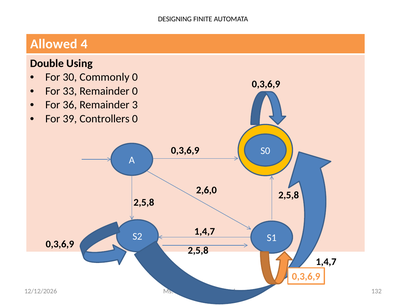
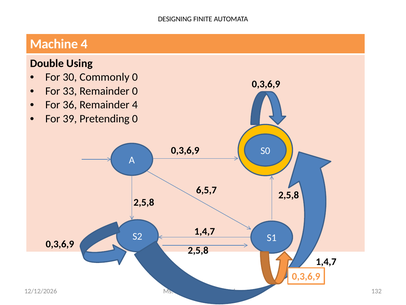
Allowed: Allowed -> Machine (54, 44)
Remainder 3: 3 -> 4 (135, 105)
Controllers: Controllers -> Pretending (105, 118)
2,6,0: 2,6,0 -> 6,5,7 (206, 190)
